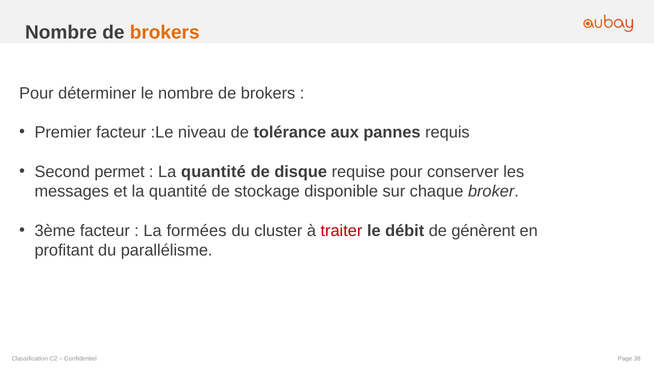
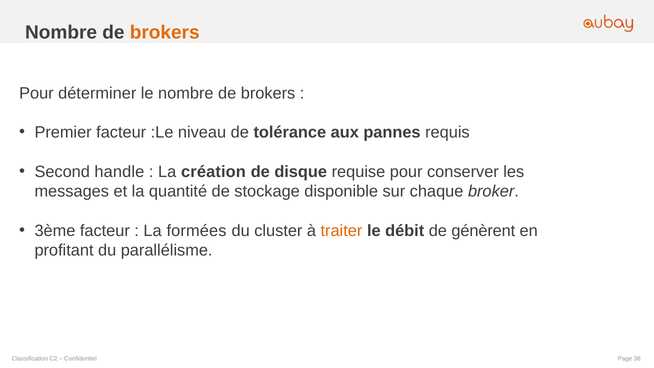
permet: permet -> handle (119, 172)
quantité: quantité -> création (213, 172)
traiter colour: red -> orange (341, 231)
